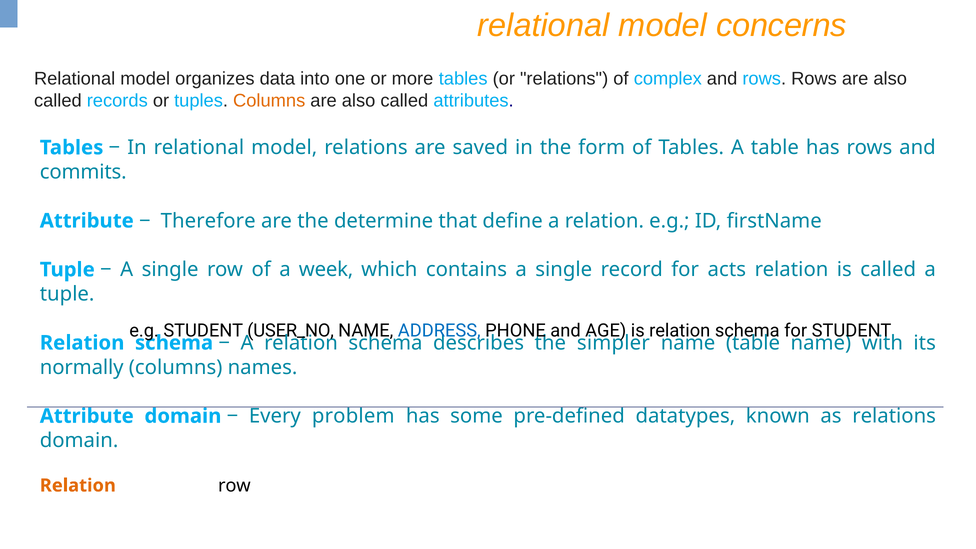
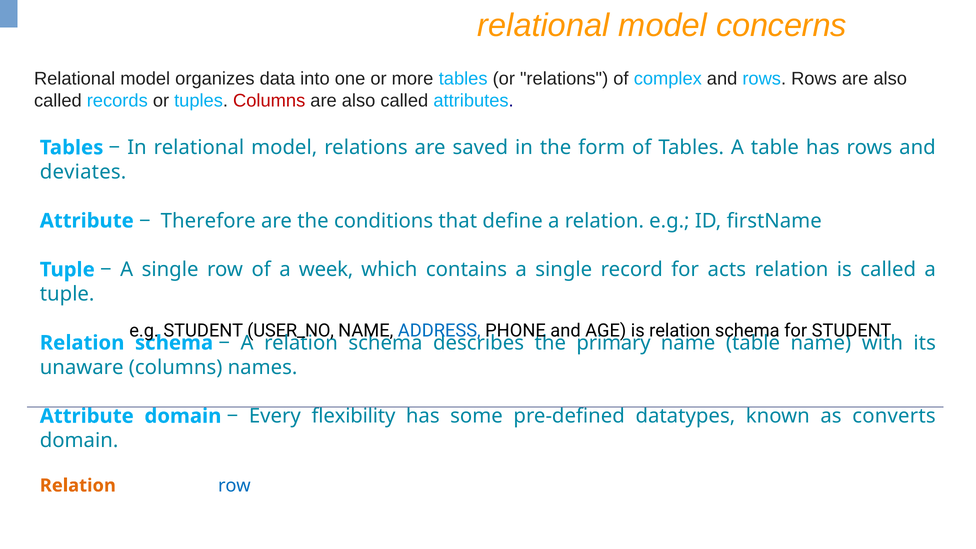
Columns colour: orange -> red (269, 101)
commits: commits -> deviates (83, 172)
determine: determine -> conditions (384, 221)
simpler: simpler -> primary (614, 343)
normally: normally -> unaware (82, 367)
problem: problem -> flexibility (353, 416)
as relations: relations -> converts (894, 416)
row colour: black -> blue (234, 486)
